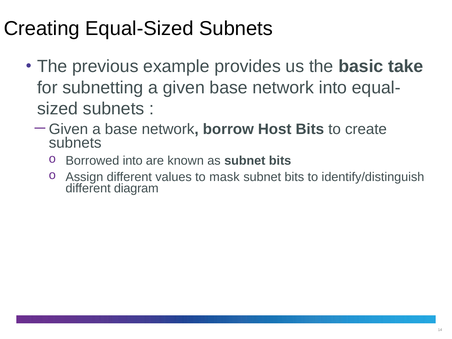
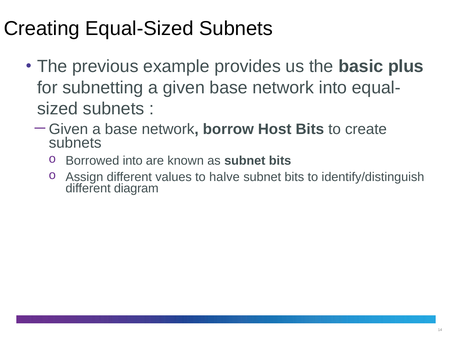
take: take -> plus (406, 66)
mask: mask -> halve (224, 177)
